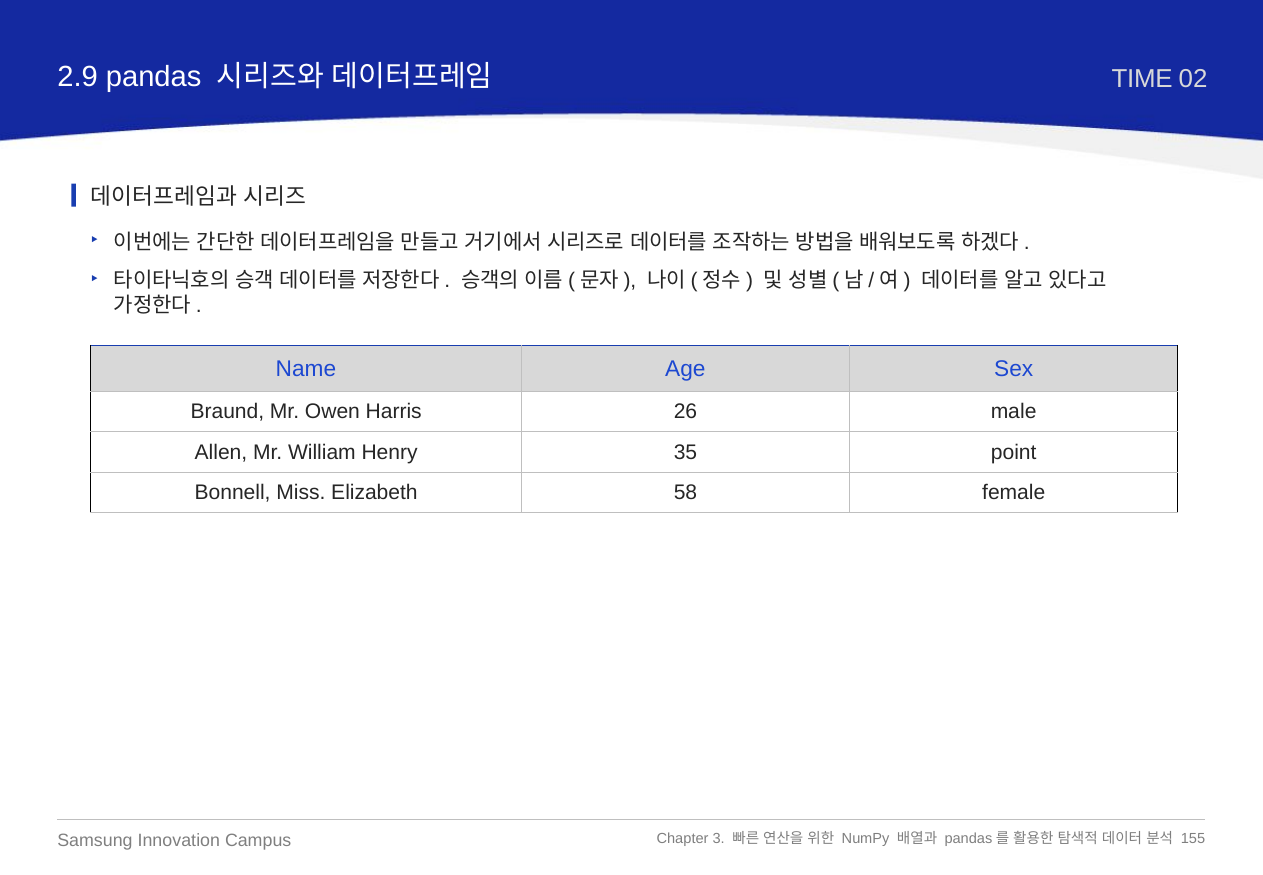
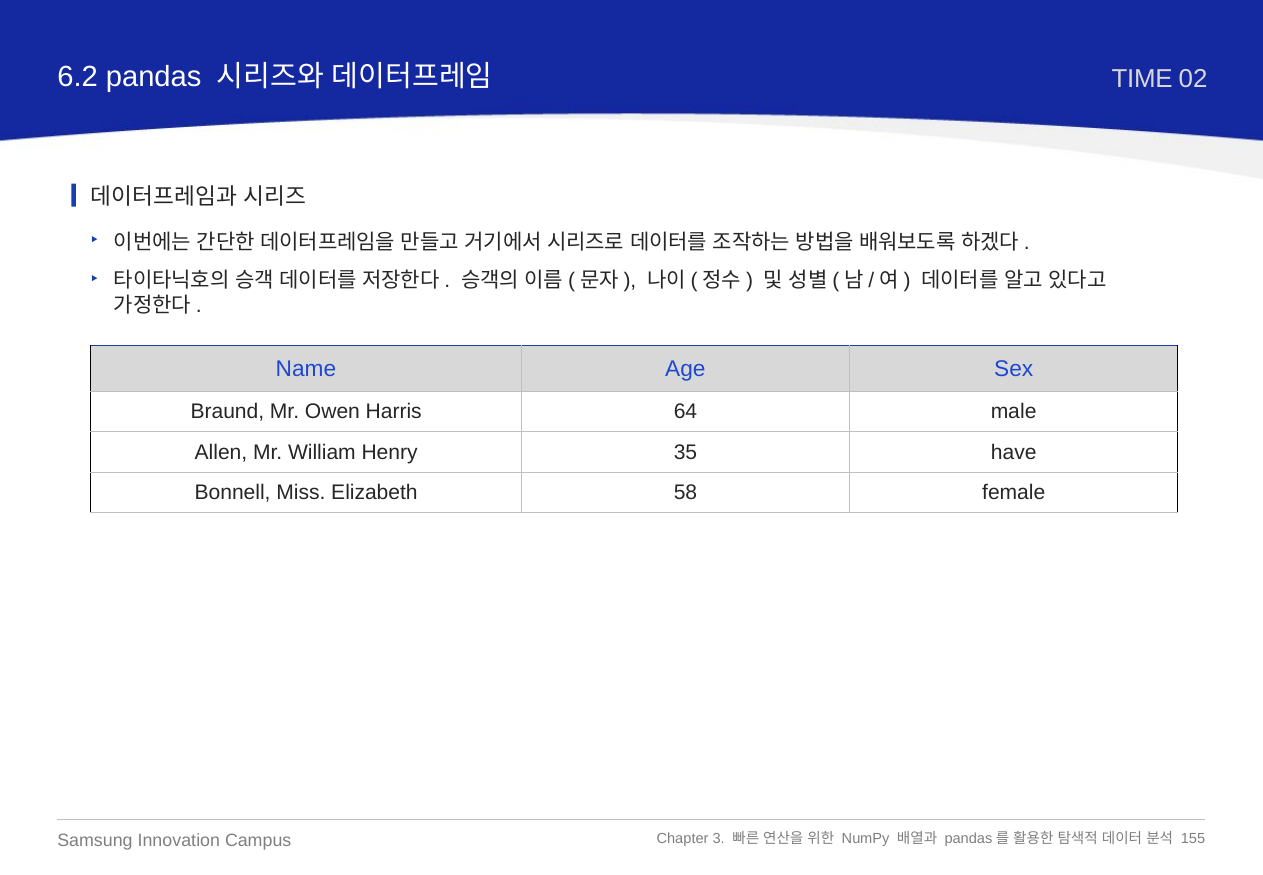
2.9: 2.9 -> 6.2 (78, 77)
26: 26 -> 64 (685, 412)
point: point -> have (1014, 452)
